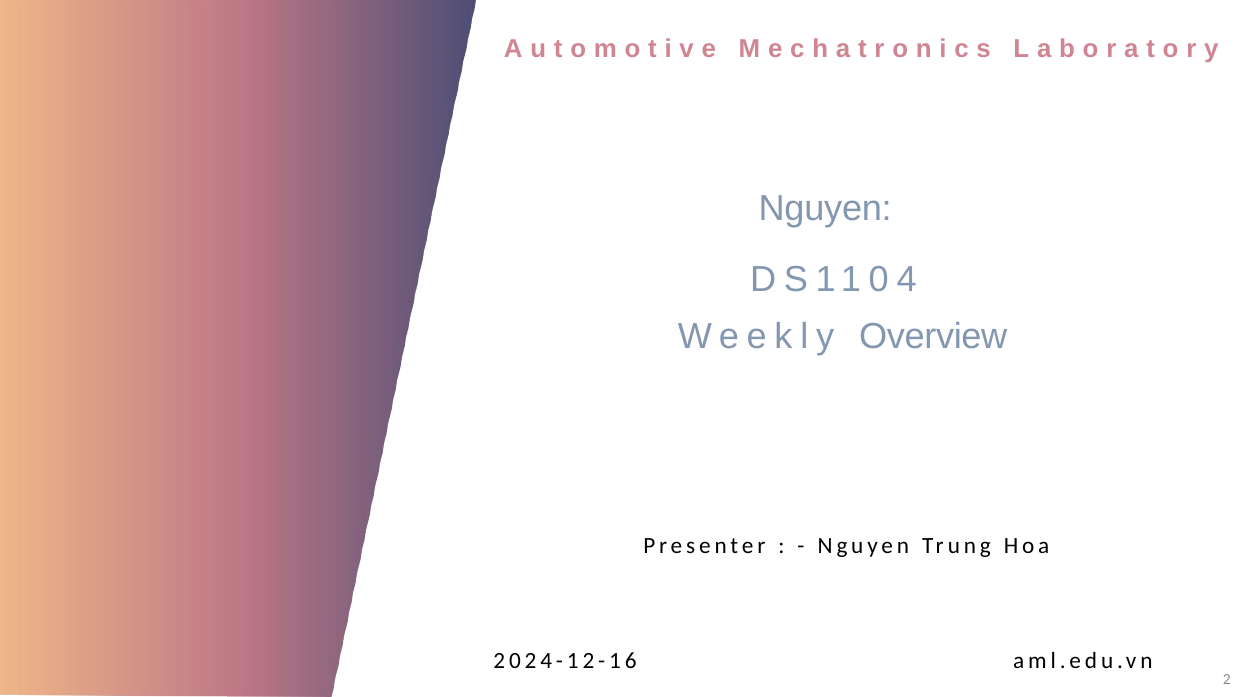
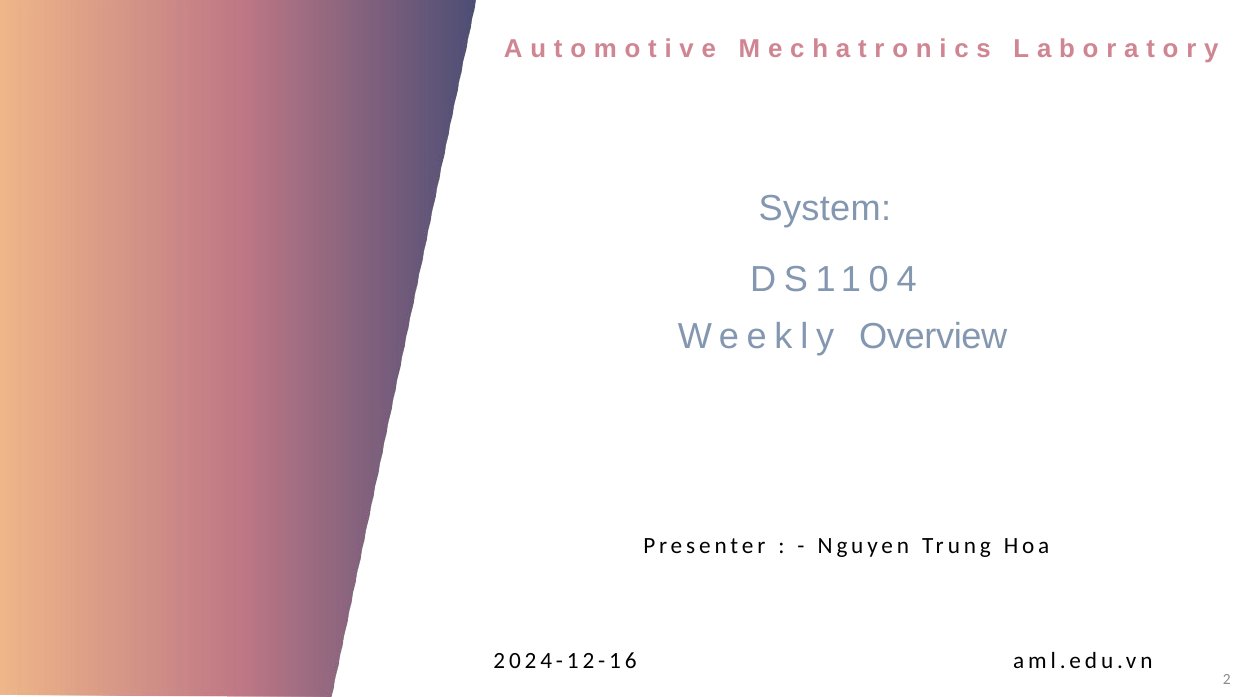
Nguyen: Nguyen -> System (825, 209)
